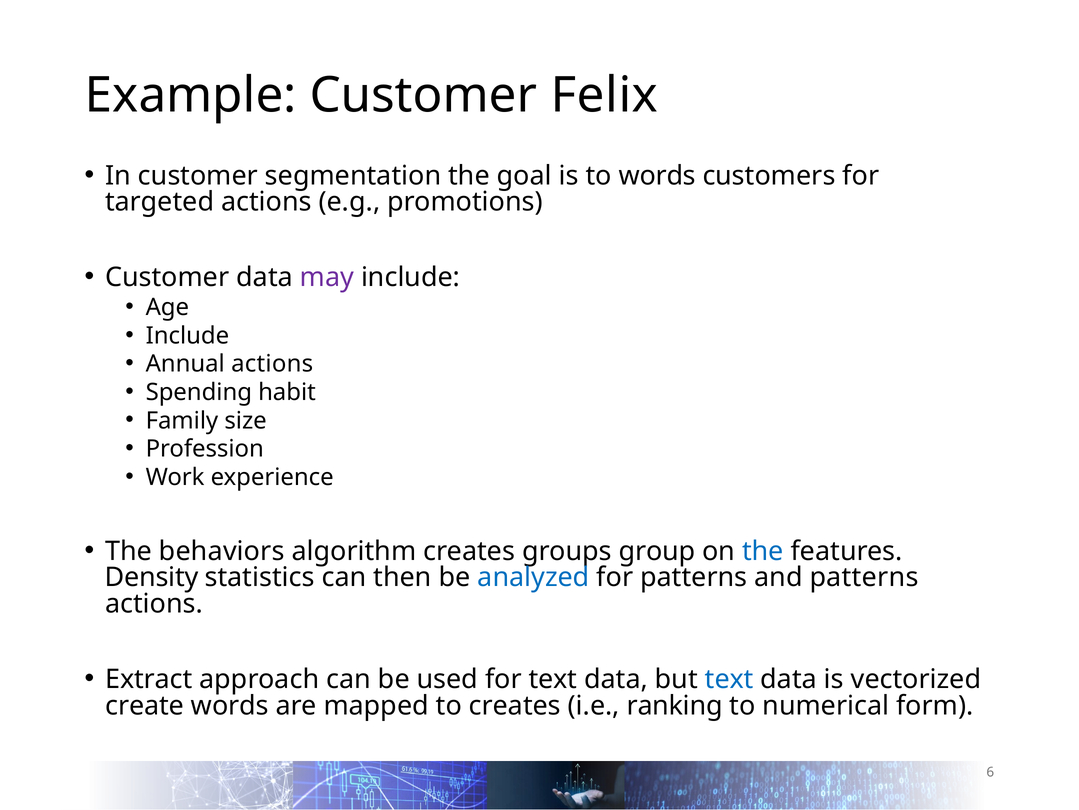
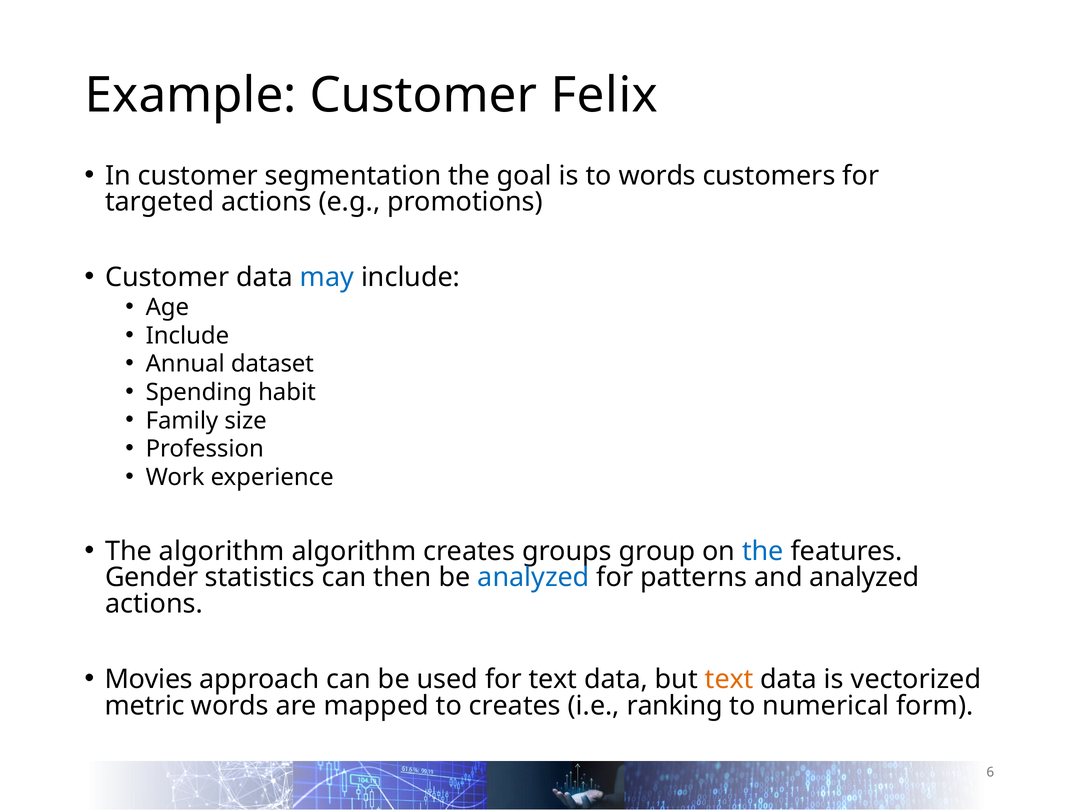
may colour: purple -> blue (327, 277)
Annual actions: actions -> dataset (272, 364)
The behaviors: behaviors -> algorithm (222, 551)
Density: Density -> Gender (152, 577)
and patterns: patterns -> analyzed (864, 577)
Extract: Extract -> Movies (149, 679)
text colour: blue -> orange (729, 679)
create: create -> metric (145, 705)
